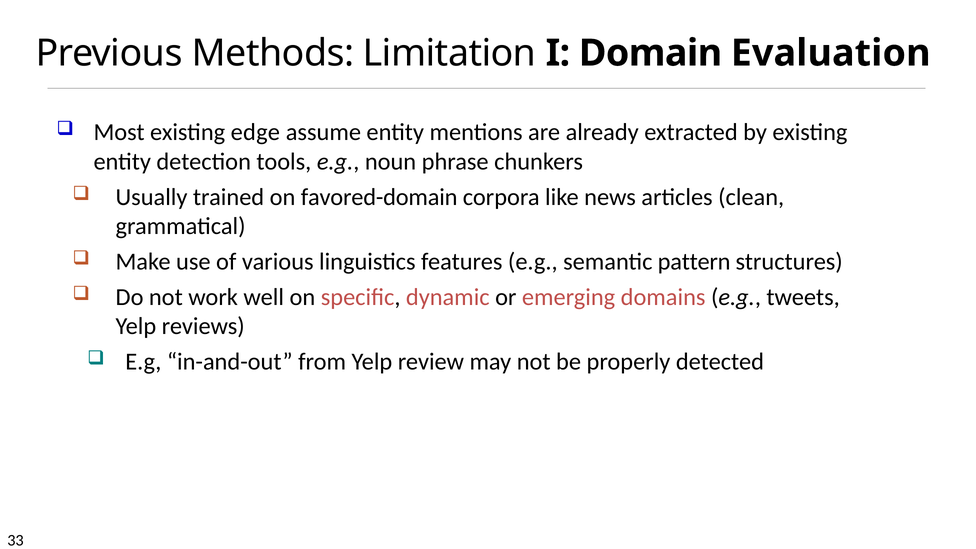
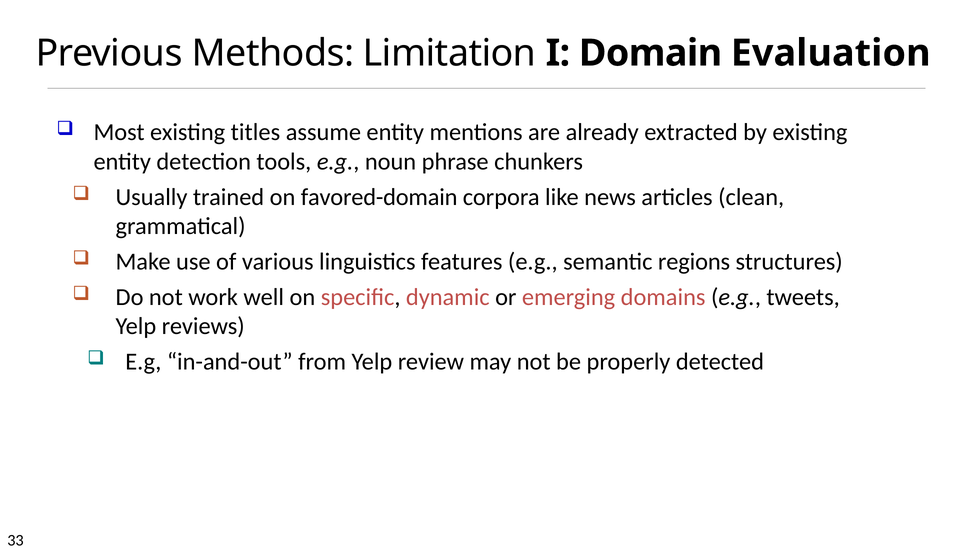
edge: edge -> titles (255, 132)
pattern: pattern -> regions (694, 262)
